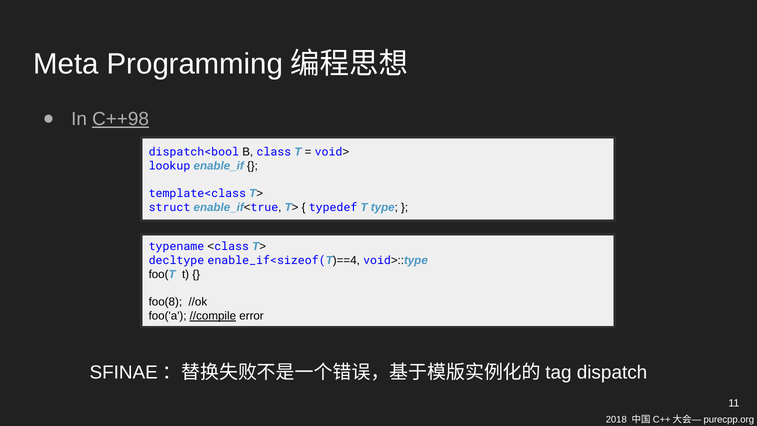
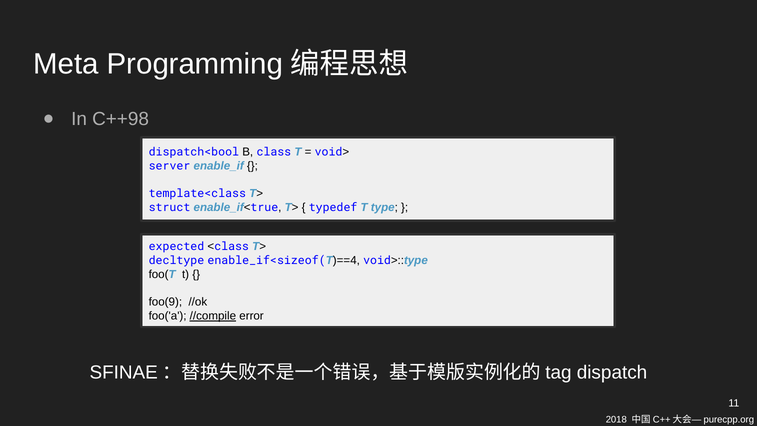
C++98 underline: present -> none (121, 119)
lookup: lookup -> server (170, 166)
typename: typename -> expected (176, 247)
foo(8: foo(8 -> foo(9 (165, 302)
